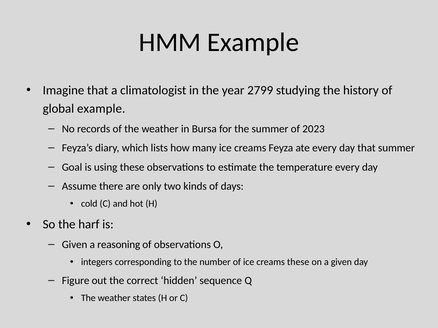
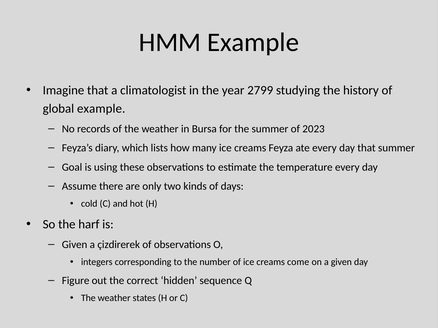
reasoning: reasoning -> çizdirerek (119, 245)
creams these: these -> come (298, 262)
